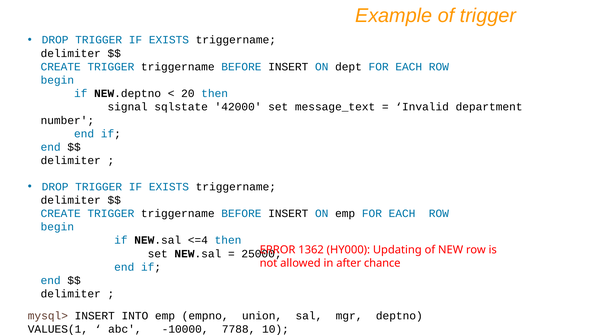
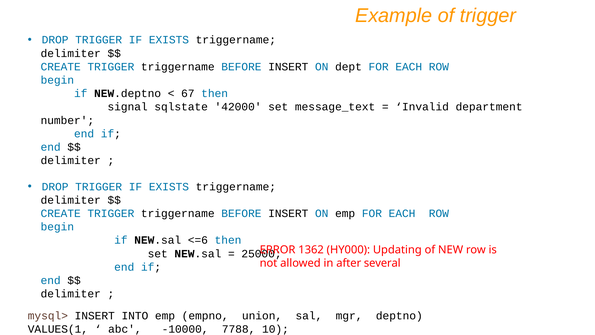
20: 20 -> 67 (188, 93)
<=4: <=4 -> <=6 (198, 240)
chance: chance -> several (382, 263)
